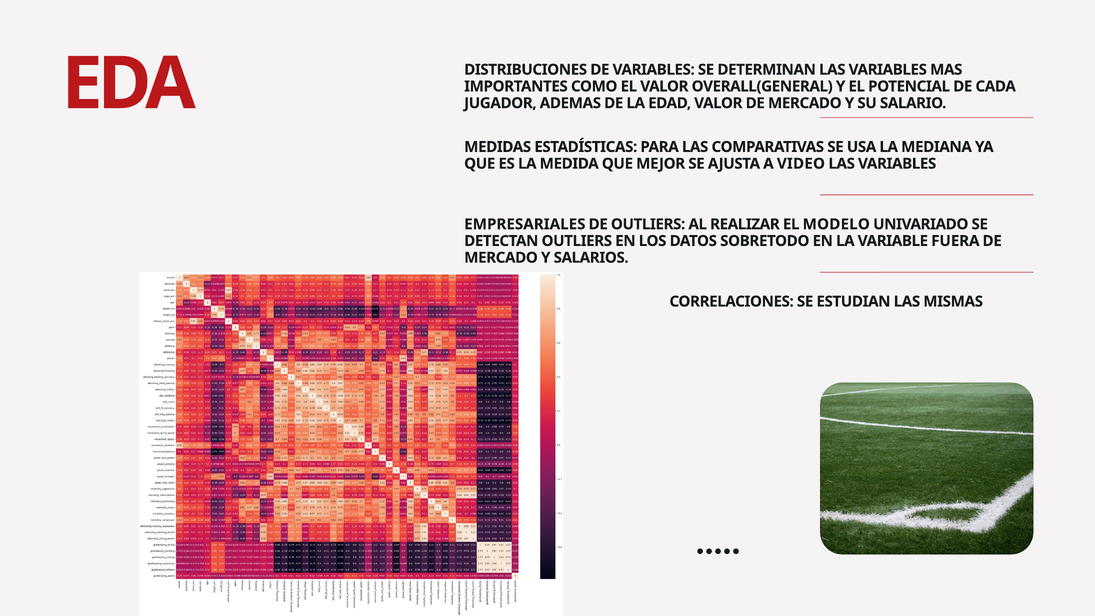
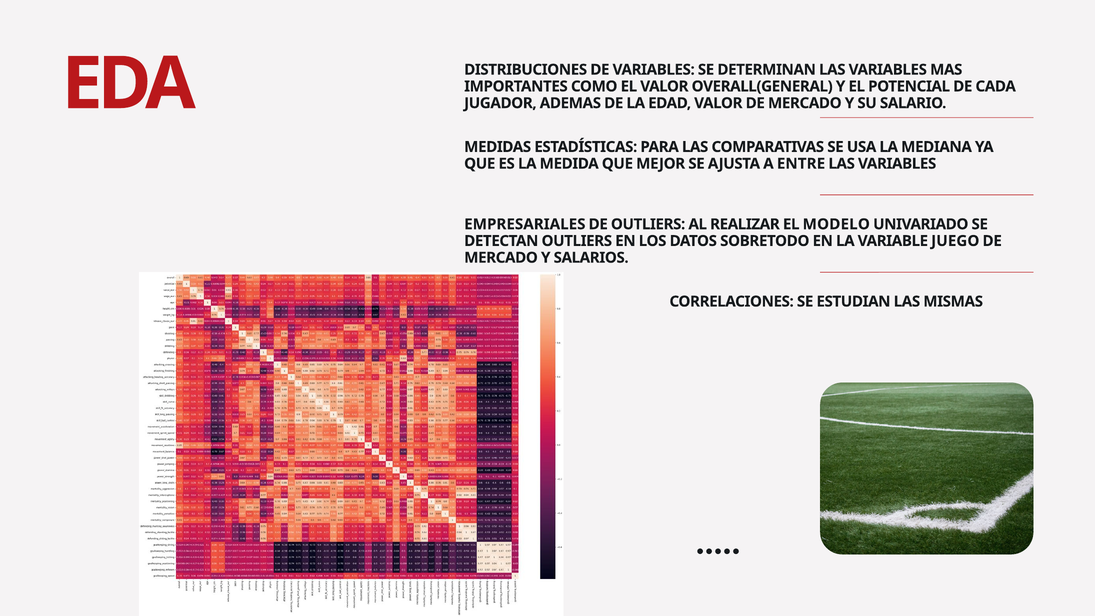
VIDEO: VIDEO -> ENTRE (801, 164)
FUERA: FUERA -> JUEGO (955, 241)
